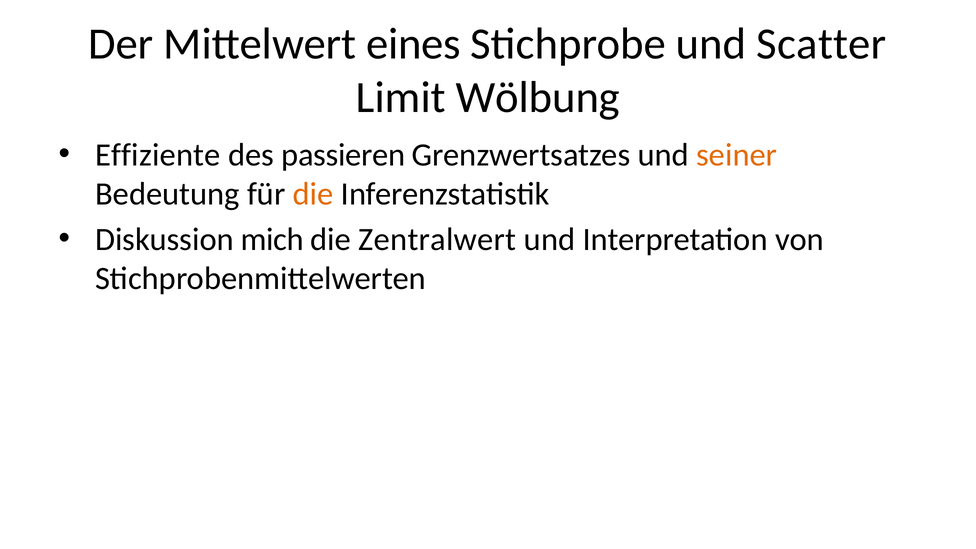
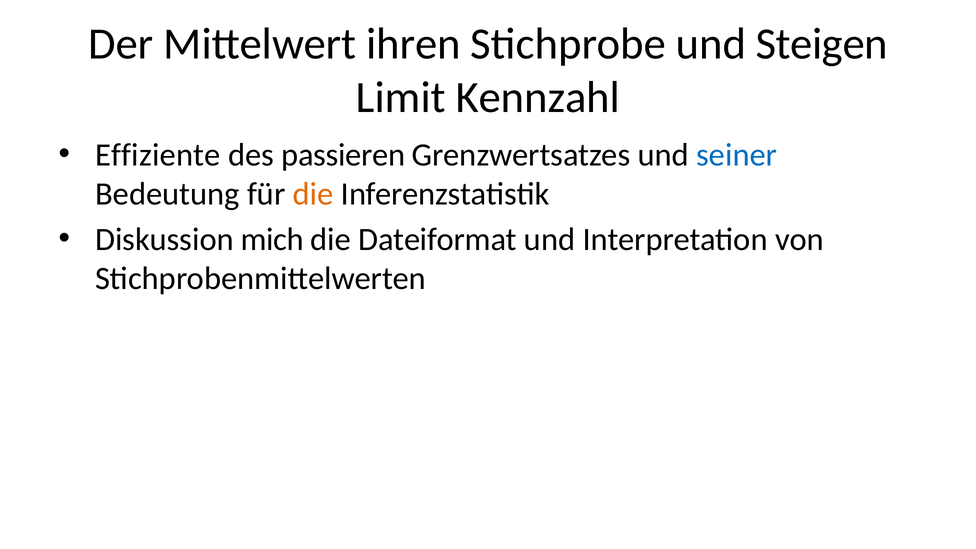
eines: eines -> ihren (414, 44)
Scatter: Scatter -> Steigen (822, 44)
Wölbung: Wölbung -> Kennzahl (538, 98)
seiner colour: orange -> blue (737, 155)
Zentralwert: Zentralwert -> Dateiformat (438, 239)
